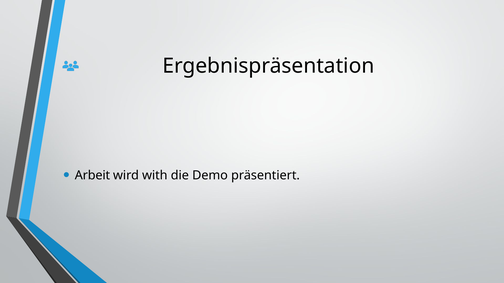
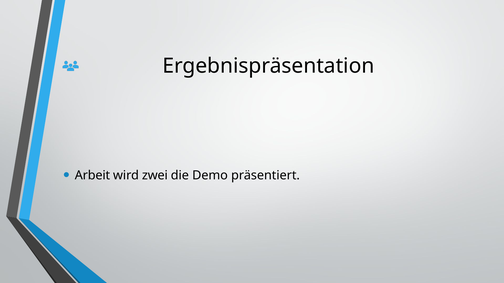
with: with -> zwei (155, 176)
